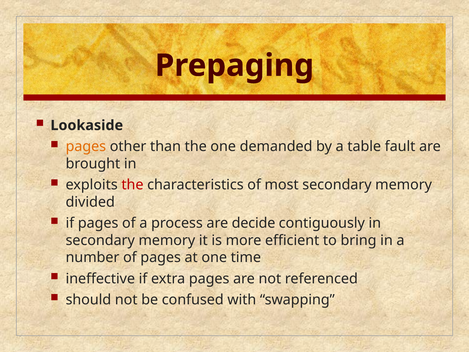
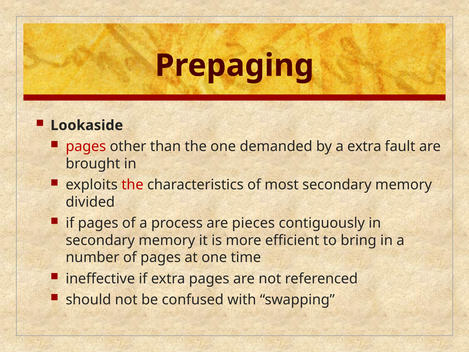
pages colour: orange -> red (86, 146)
a table: table -> extra (364, 146)
decide: decide -> pieces (253, 223)
